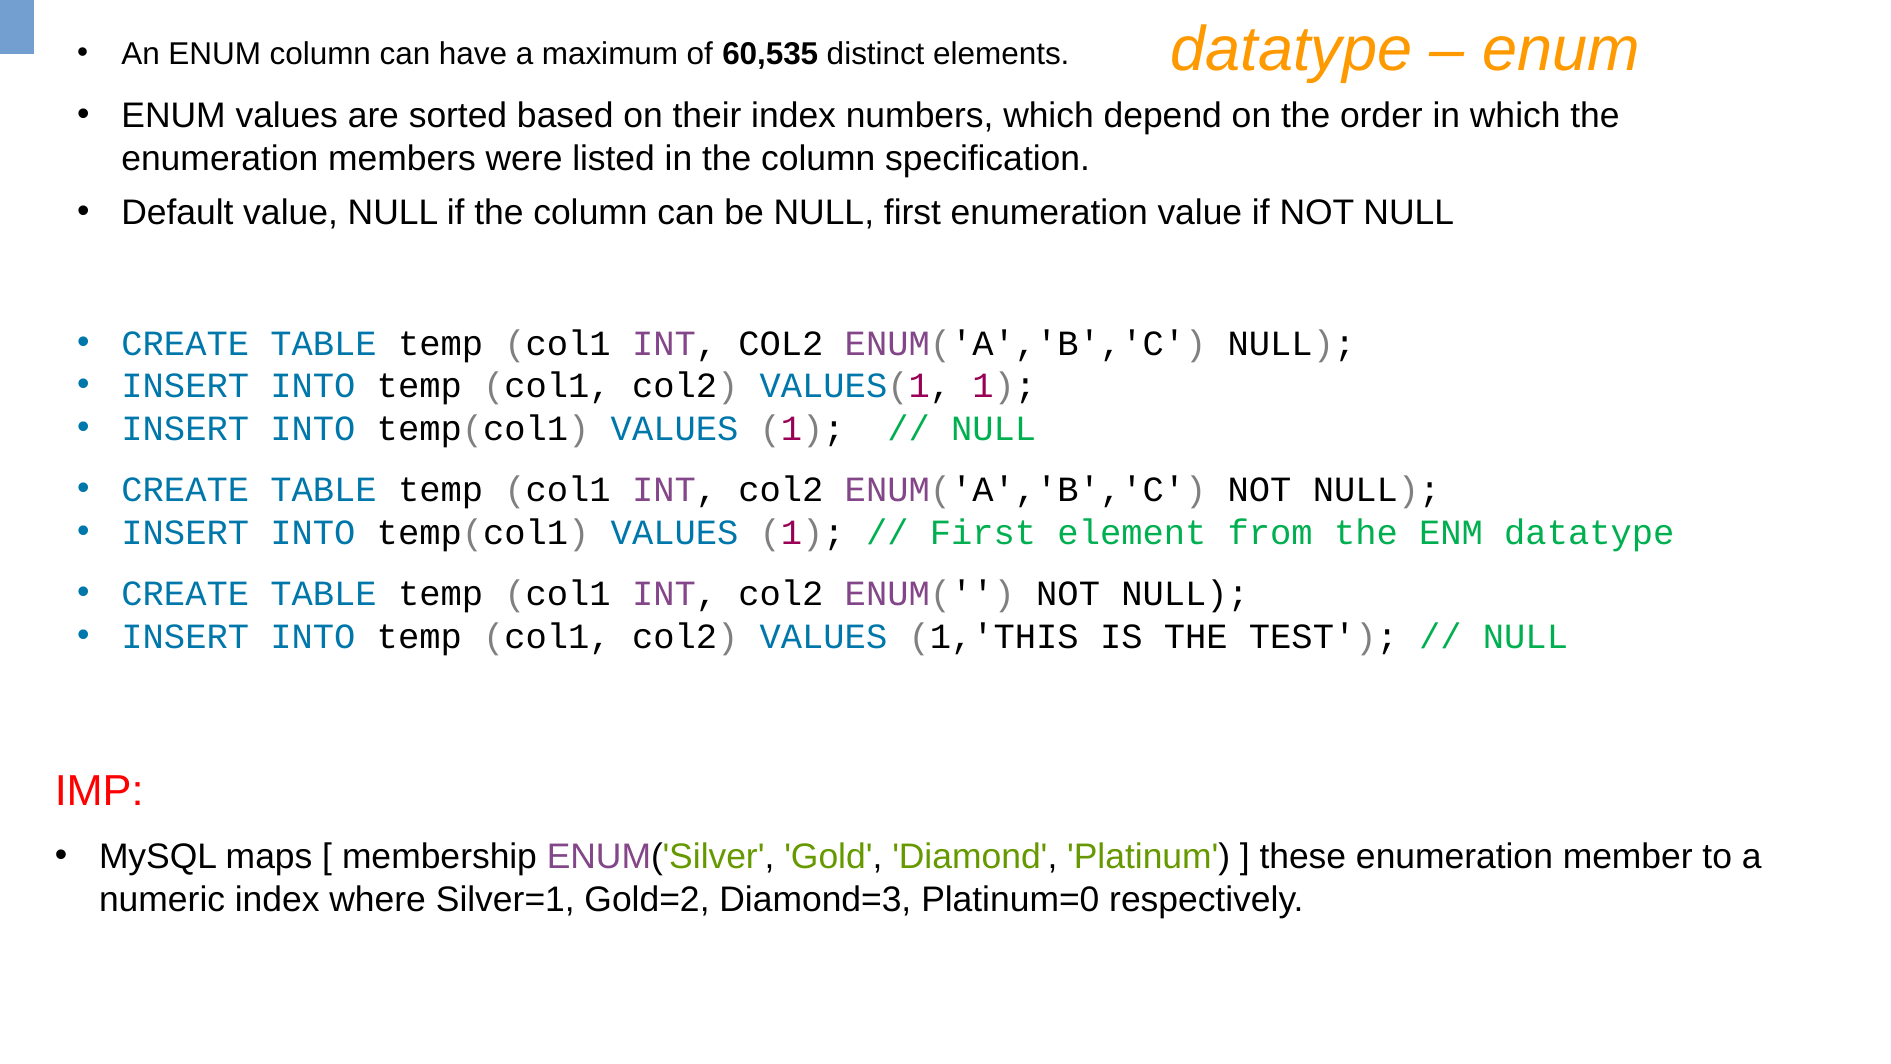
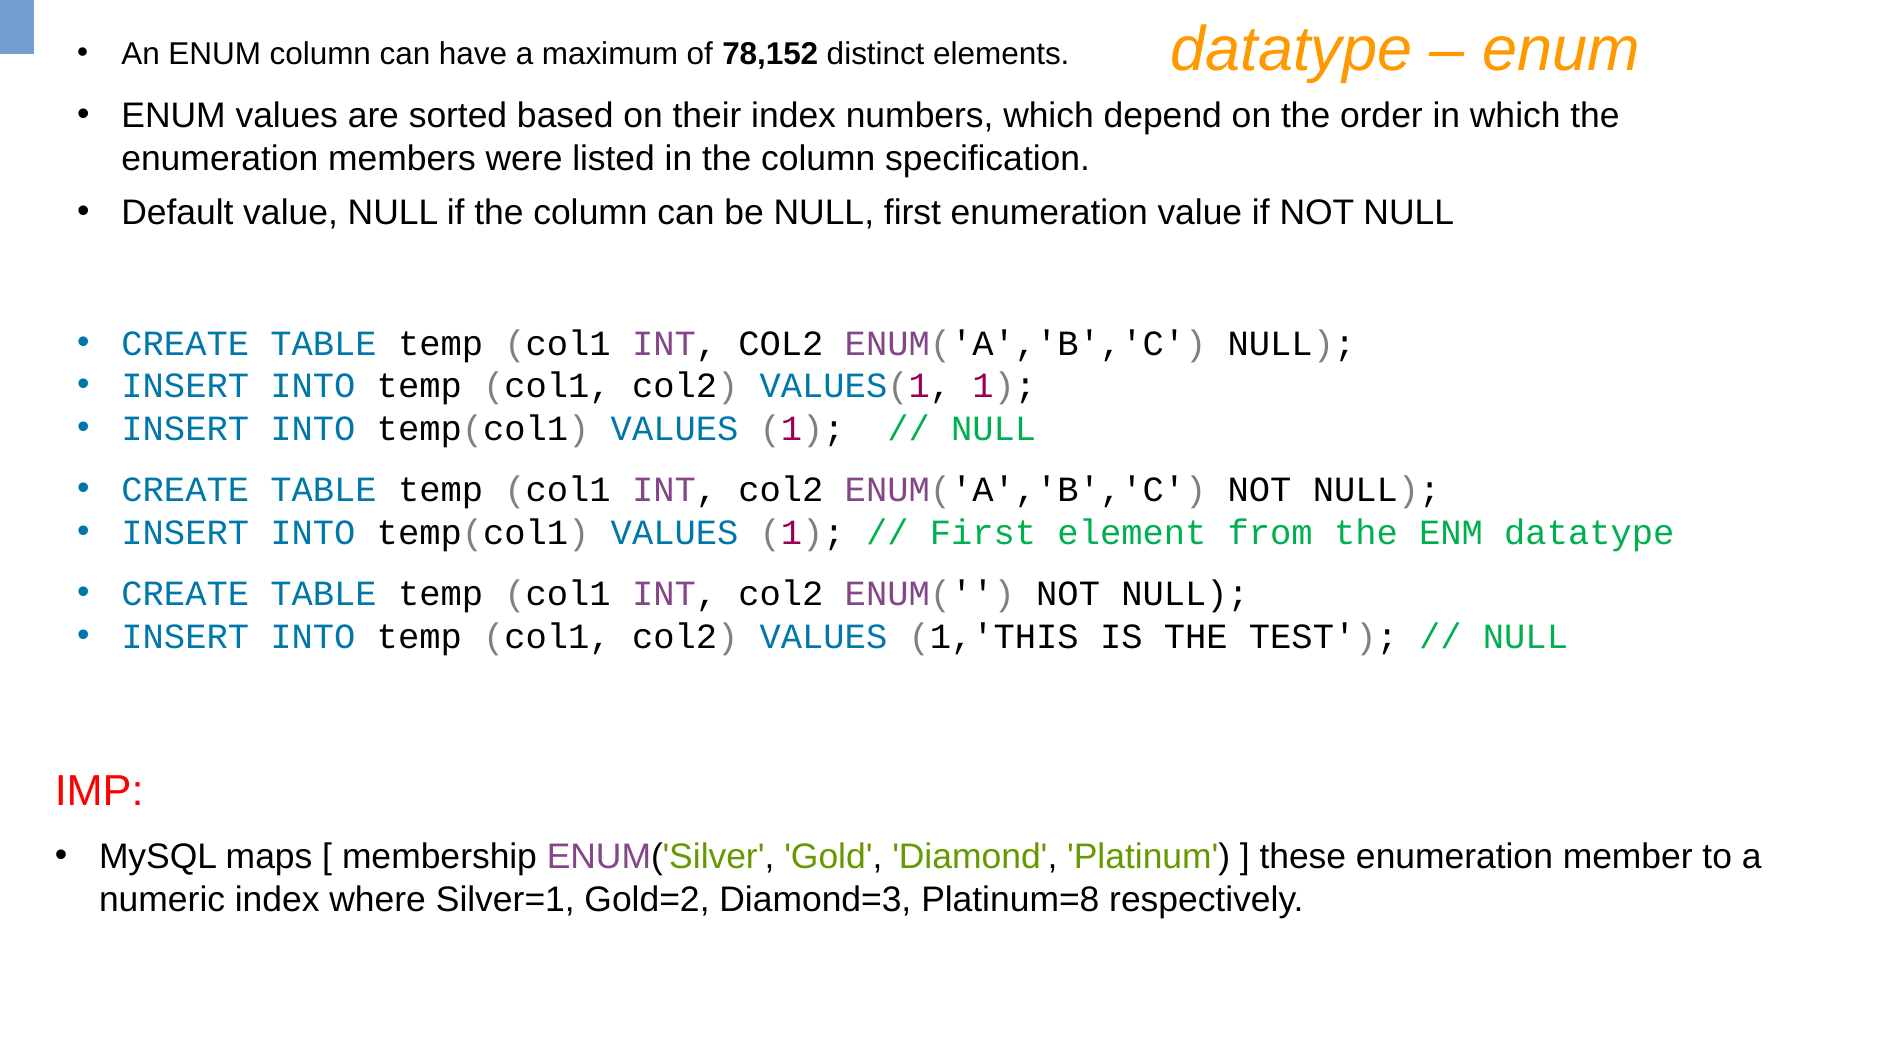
60,535: 60,535 -> 78,152 (770, 54)
Platinum=0: Platinum=0 -> Platinum=8 (1010, 899)
